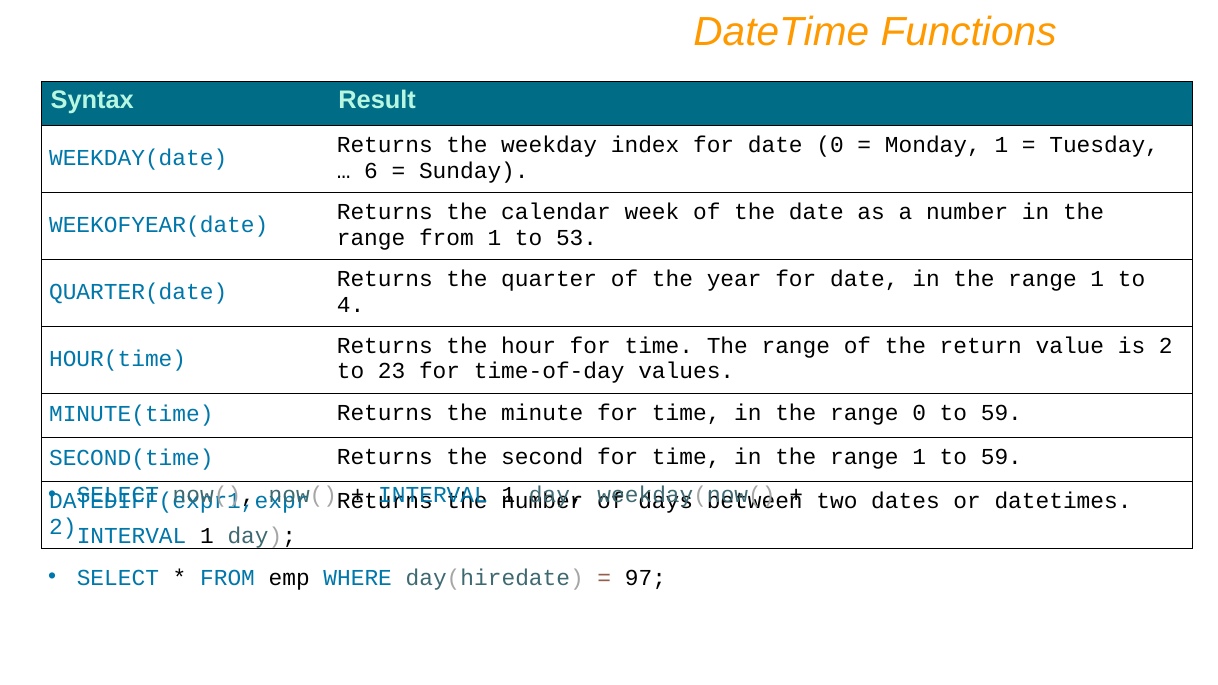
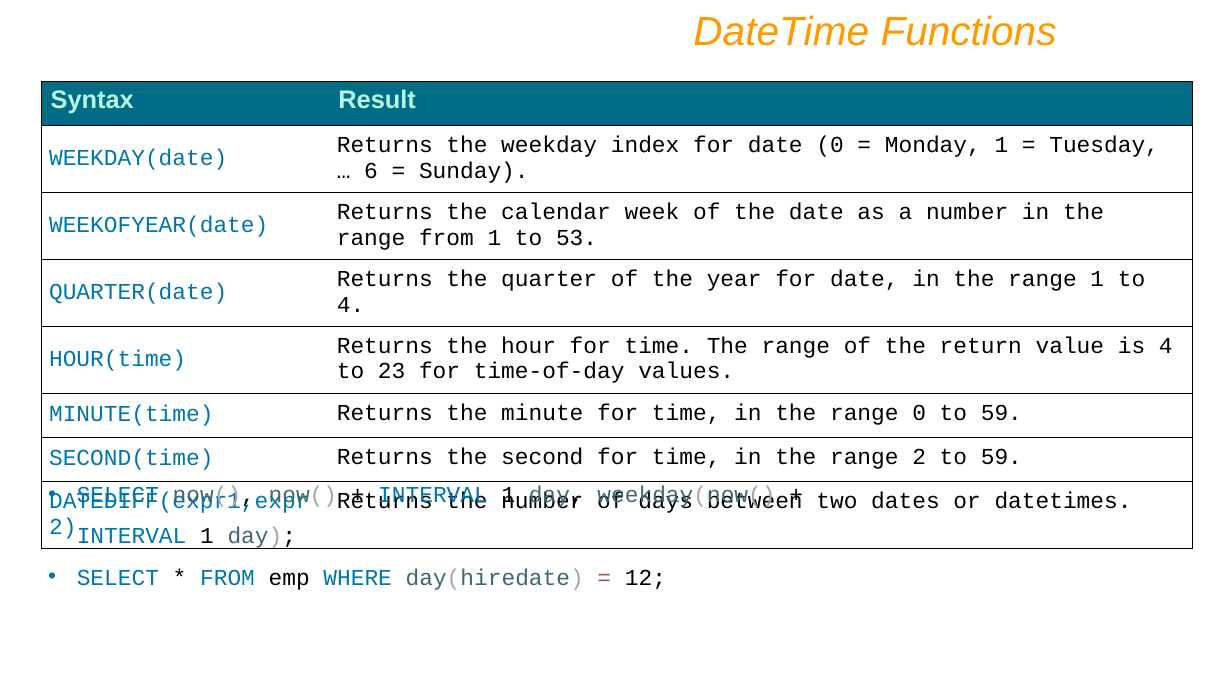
is 2: 2 -> 4 (1166, 346)
1: 1 -> 2 (919, 457)
97: 97 -> 12 (645, 578)
